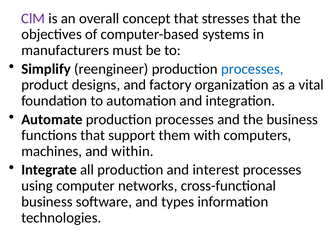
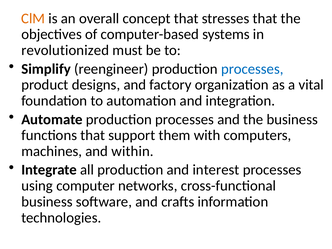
ClM colour: purple -> orange (33, 18)
manufacturers: manufacturers -> revolutionized (65, 50)
types: types -> crafts (178, 202)
